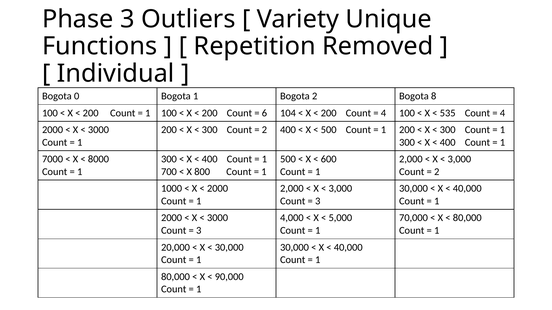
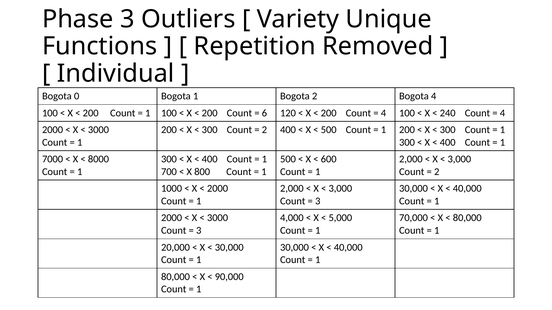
Bogota 8: 8 -> 4 (434, 96)
104: 104 -> 120 (288, 113)
535: 535 -> 240 (448, 113)
